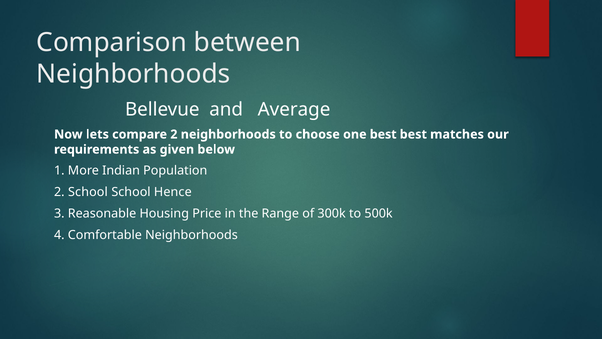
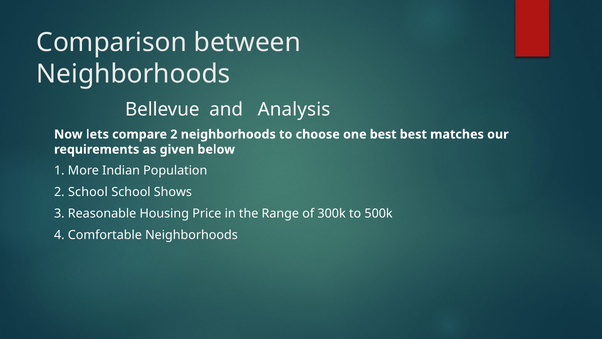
Average: Average -> Analysis (294, 110)
Hence: Hence -> Shows (173, 192)
